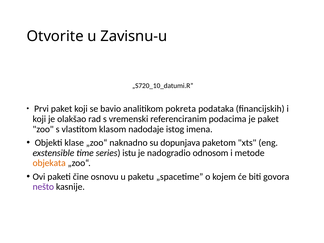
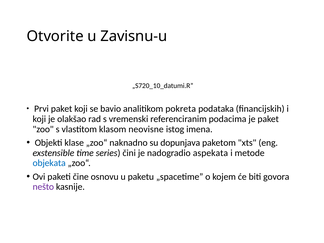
nadodaje: nadodaje -> neovisne (146, 129)
istu: istu -> čini (129, 153)
odnosom: odnosom -> aspekata (210, 153)
objekata colour: orange -> blue (49, 163)
